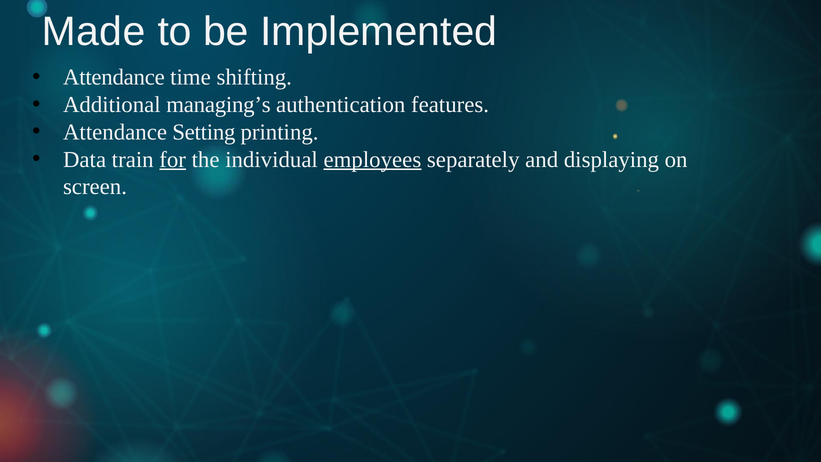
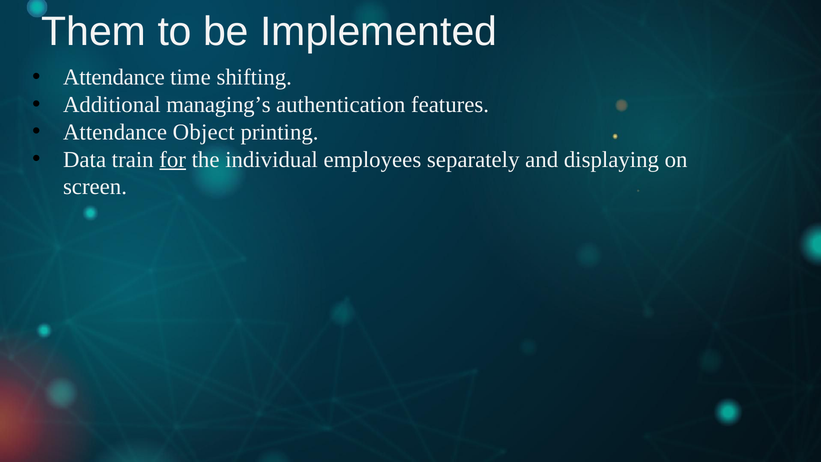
Made: Made -> Them (94, 32)
Setting: Setting -> Object (204, 132)
employees underline: present -> none (372, 159)
